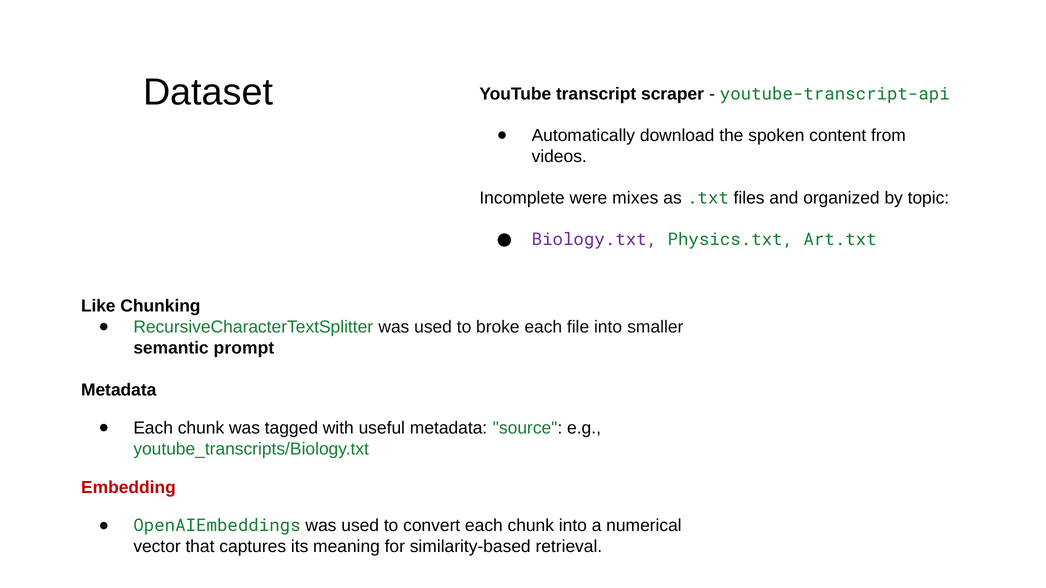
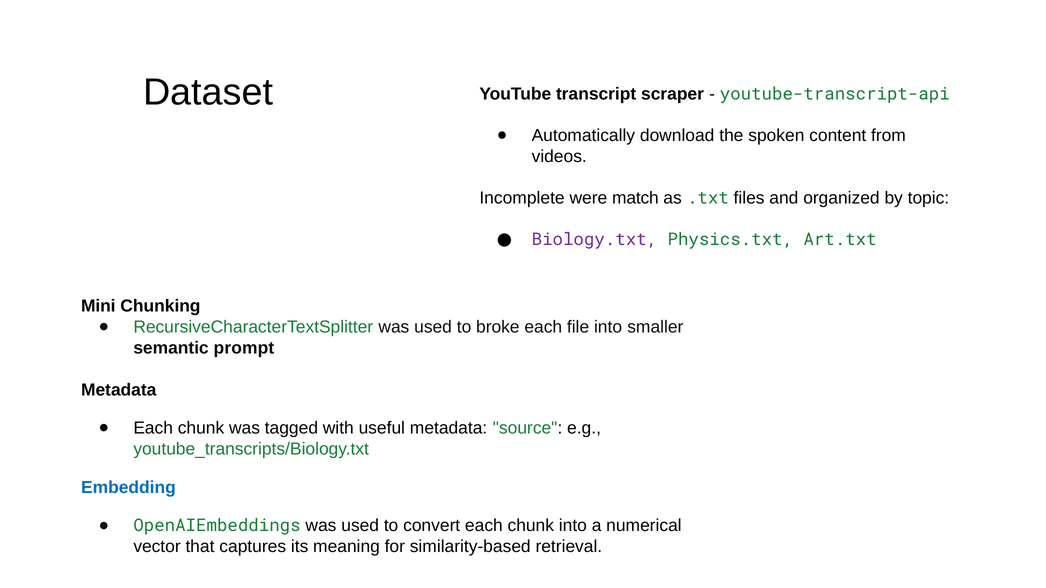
mixes: mixes -> match (635, 198)
Like: Like -> Mini (98, 306)
Embedding colour: red -> blue (128, 488)
